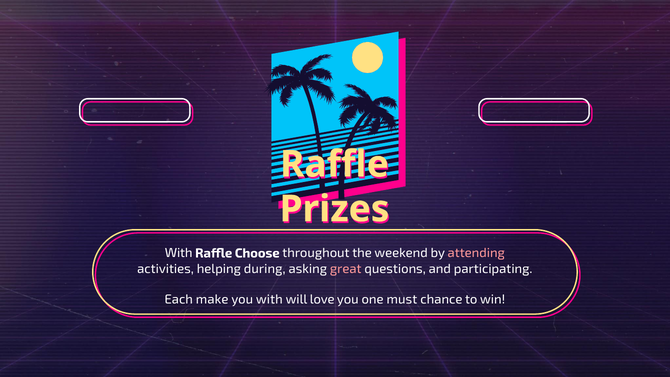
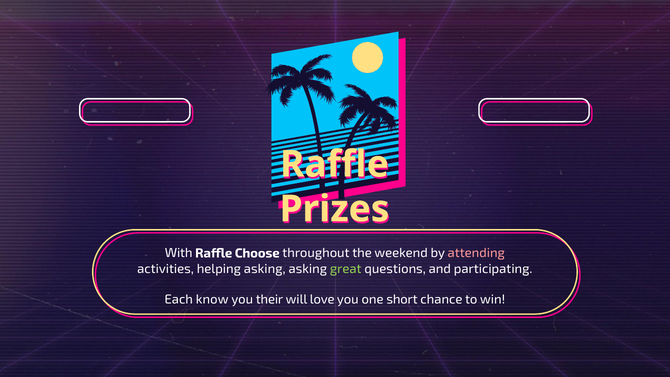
helping during: during -> asking (265, 269)
great colour: pink -> light green (346, 269)
make: make -> know (212, 299)
you with: with -> their (269, 299)
must: must -> short (402, 299)
